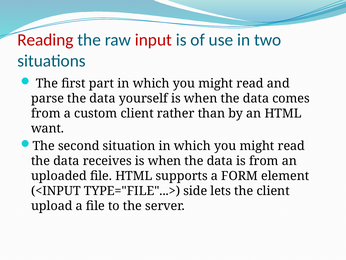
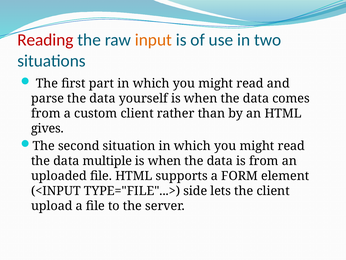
input colour: red -> orange (153, 40)
want: want -> gives (47, 128)
receives: receives -> multiple (107, 161)
